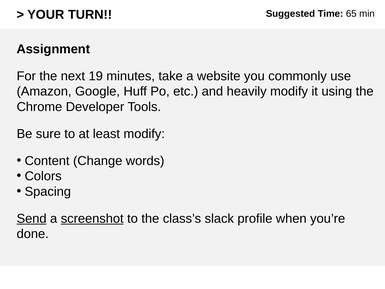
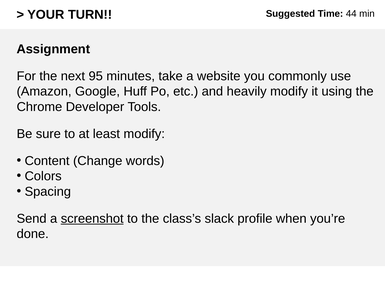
65: 65 -> 44 (351, 14)
19: 19 -> 95 (96, 76)
Send underline: present -> none (32, 218)
